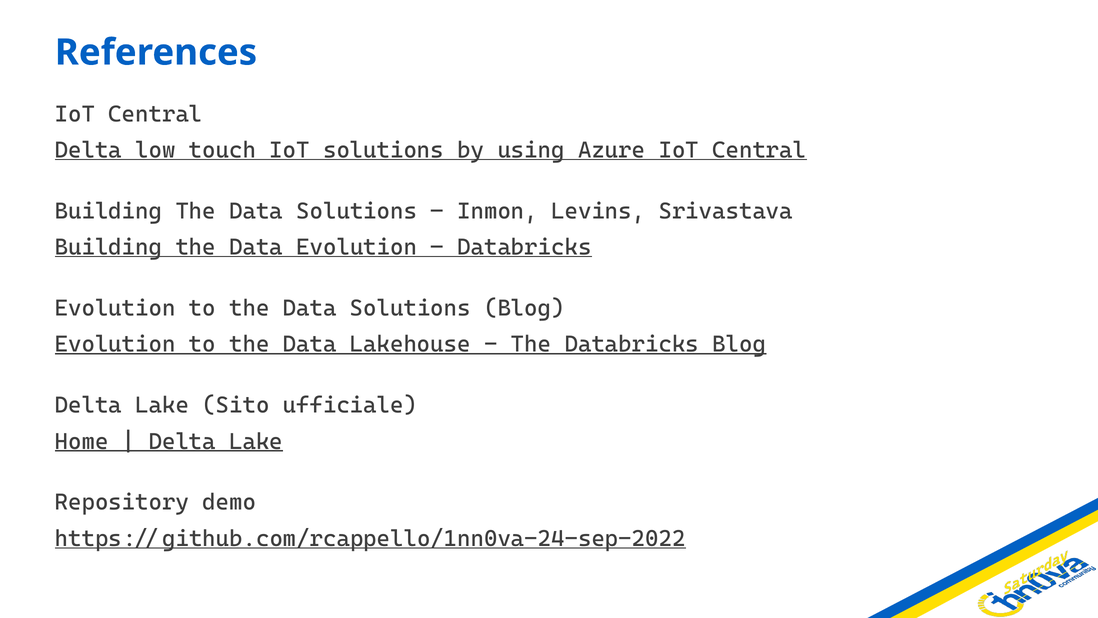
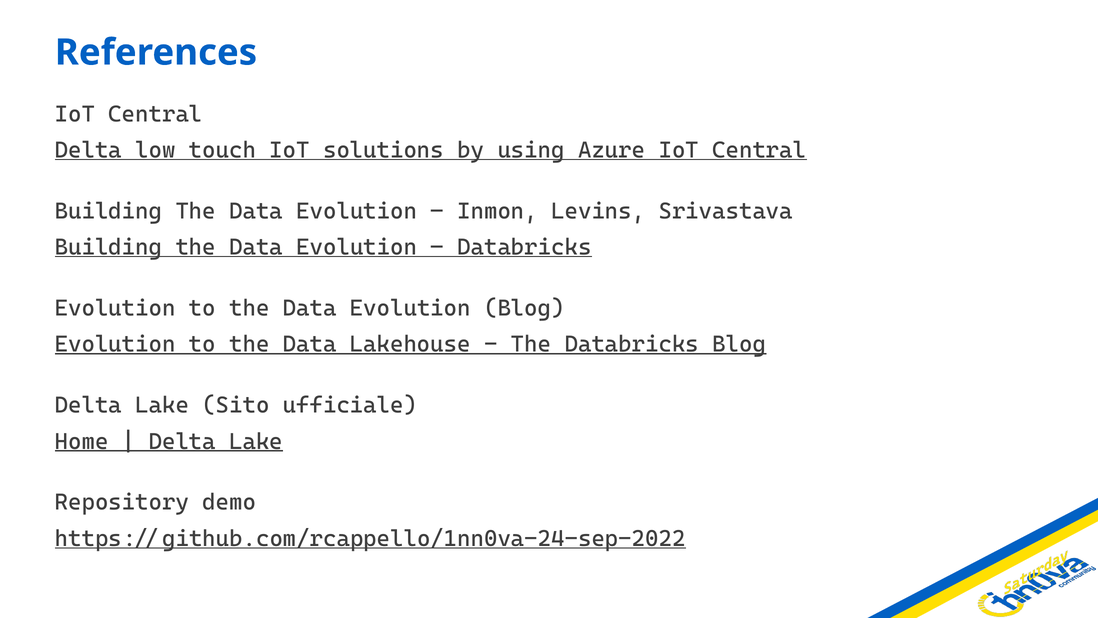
Solutions: Solutions -> Evolution (357, 211)
to the Data Solutions: Solutions -> Evolution (410, 308)
